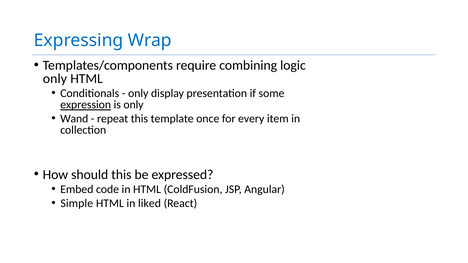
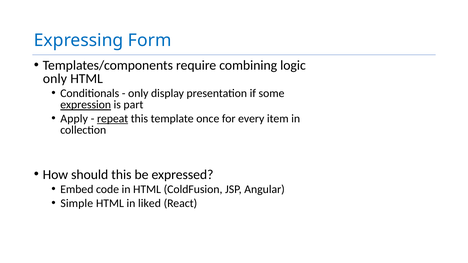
Wrap: Wrap -> Form (150, 40)
is only: only -> part (133, 105)
Wand: Wand -> Apply (74, 119)
repeat underline: none -> present (113, 119)
